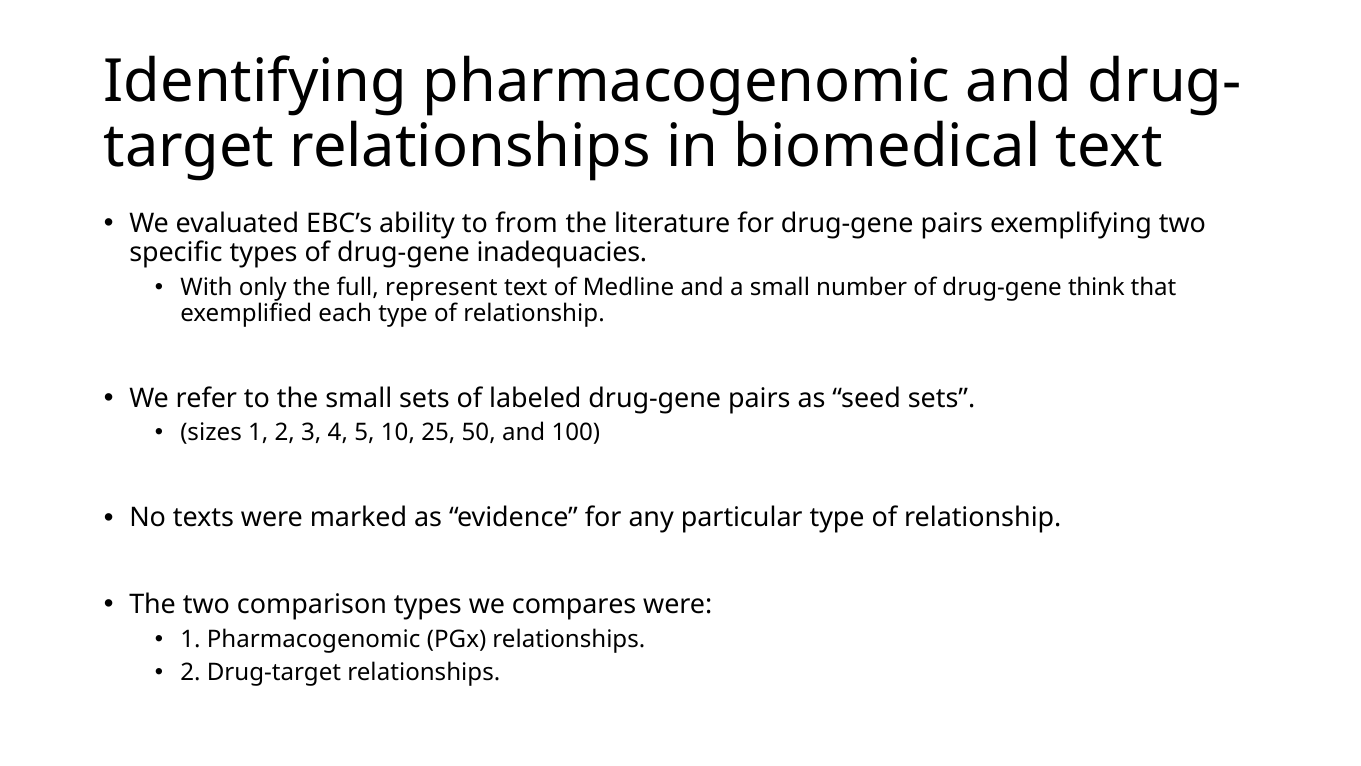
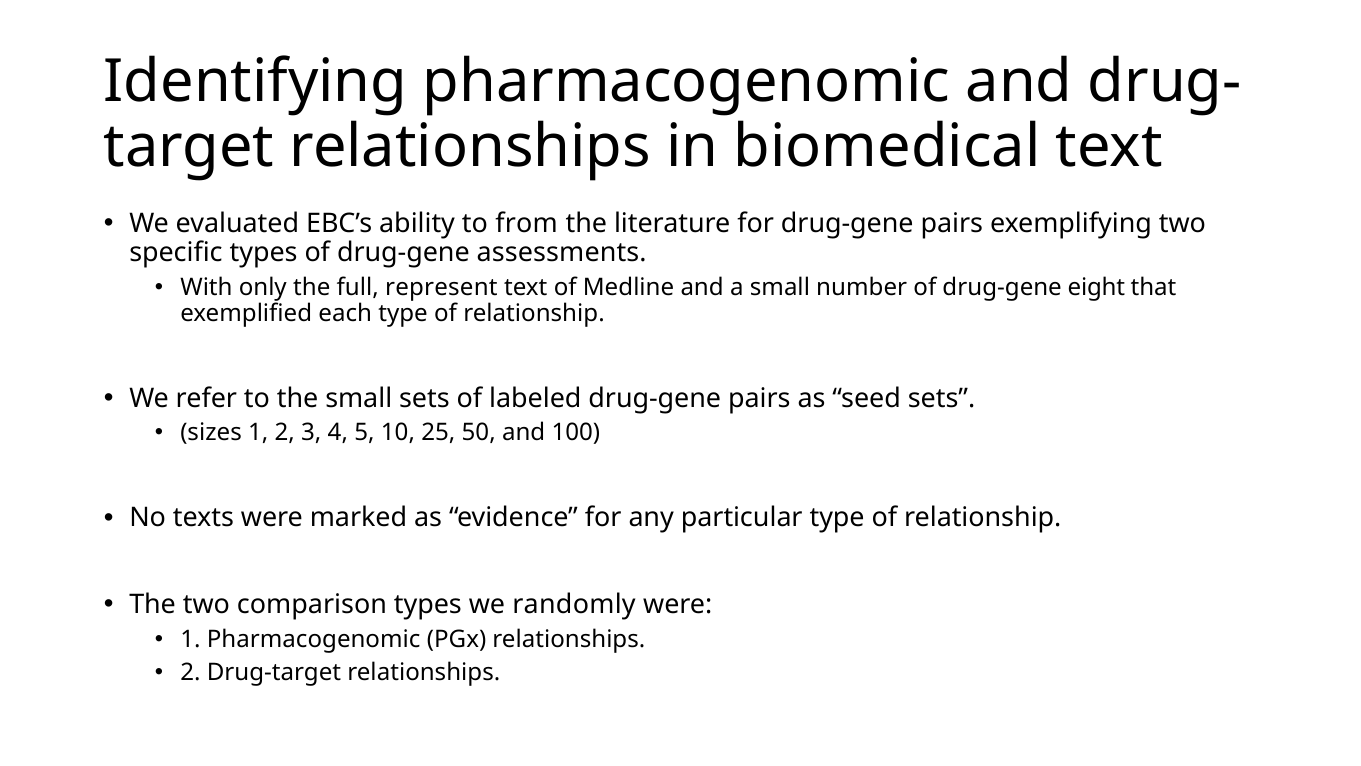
inadequacies: inadequacies -> assessments (562, 252)
think: think -> eight (1096, 287)
compares: compares -> randomly (574, 604)
